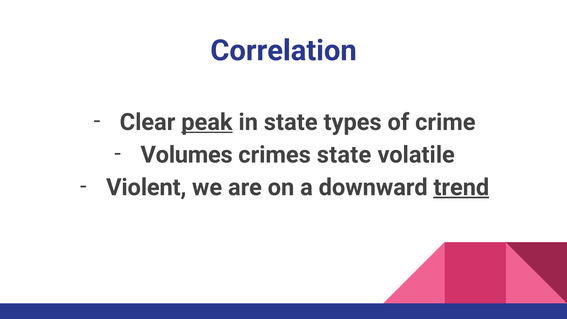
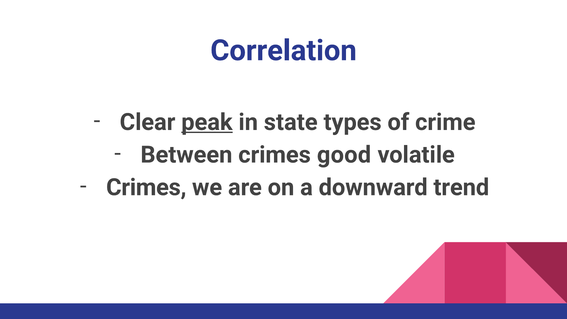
Volumes: Volumes -> Between (186, 155)
crimes state: state -> good (344, 155)
Violent: Violent -> Crimes (146, 187)
trend underline: present -> none (461, 187)
